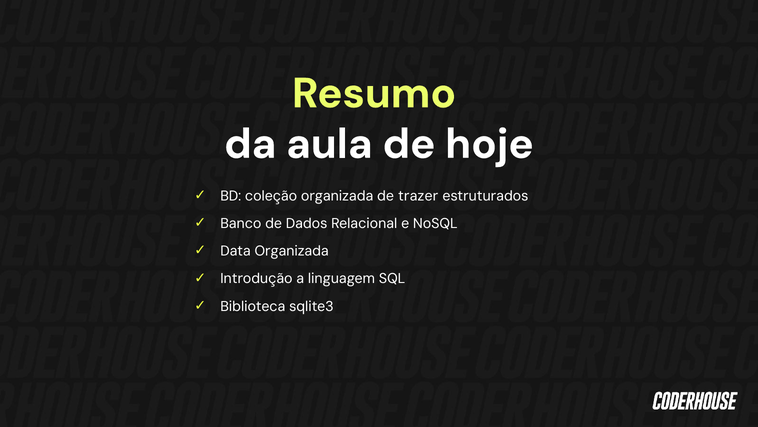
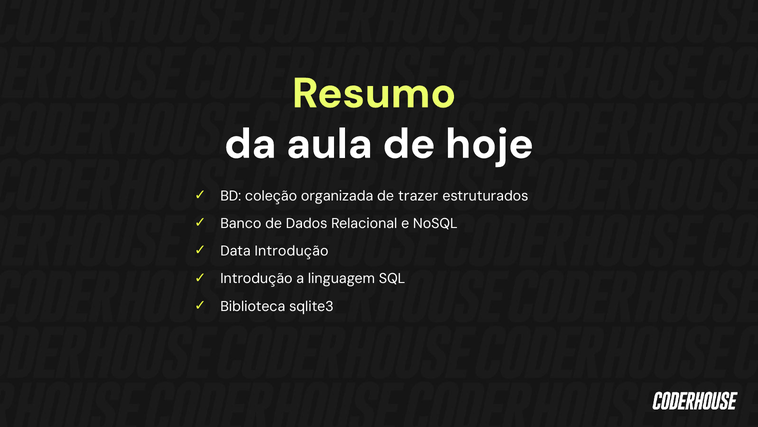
Data Organizada: Organizada -> Introdução (292, 251)
